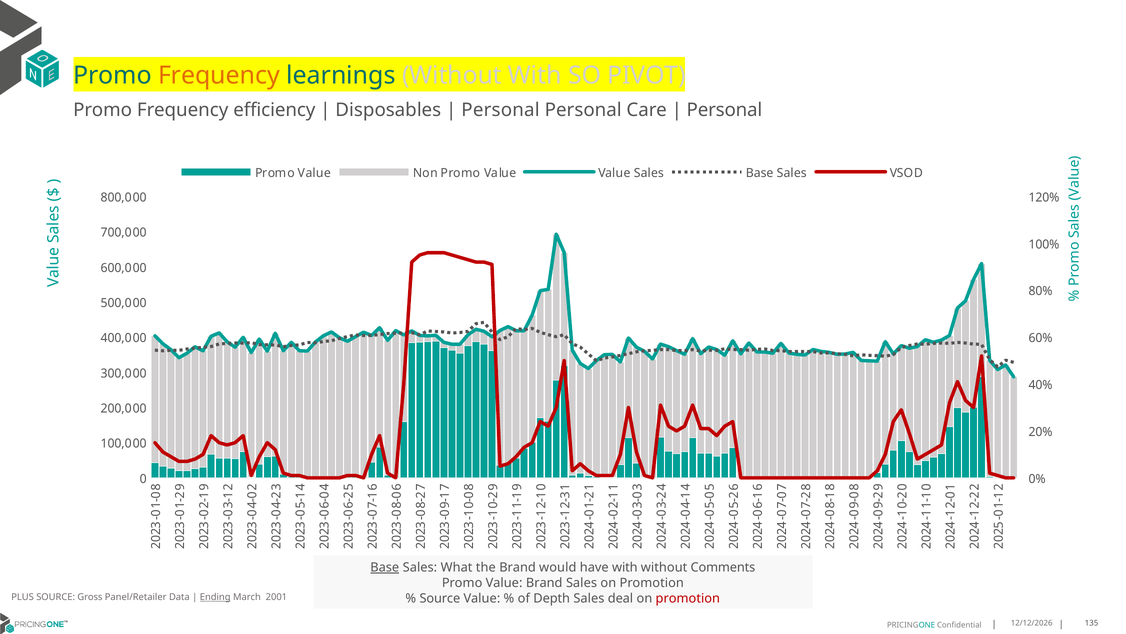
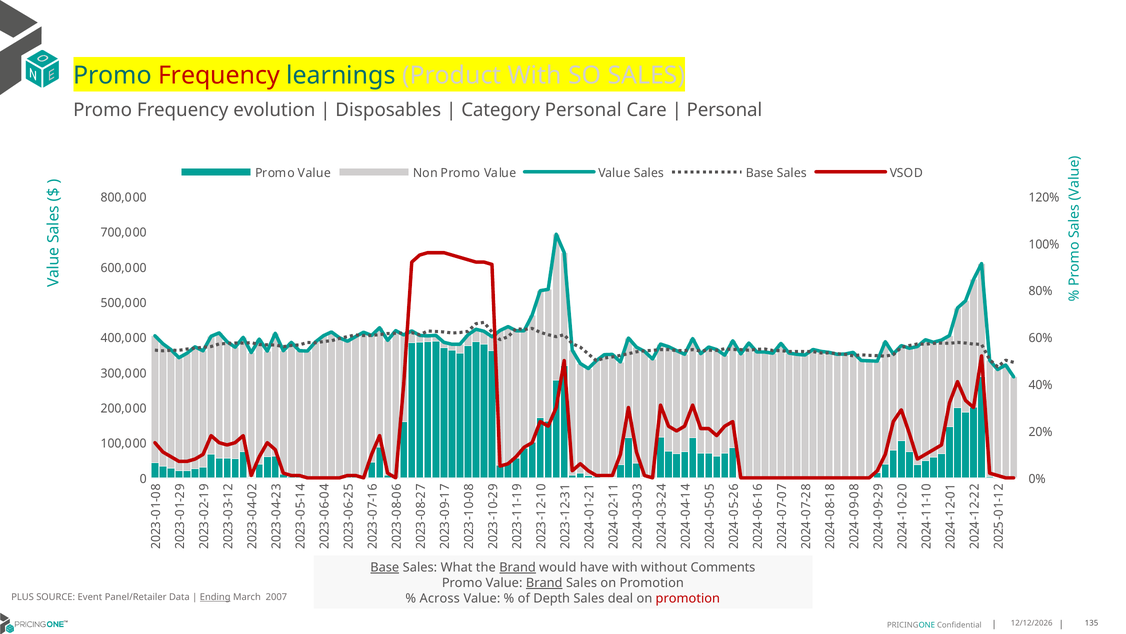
Frequency colour: orange -> red (219, 76)
learnings Without: Without -> Product (452, 76)
SO PIVOT: PIVOT -> SALES (646, 76)
efficiency: efficiency -> evolution (274, 110)
Personal: Personal -> Category (501, 110)
Brand underline: none -> present (518, 567)
Brand underline: none -> present (544, 582)
Gross: Gross -> Event (90, 597)
2001: 2001 -> 2007 (276, 597)
Source: Source -> Across (440, 598)
